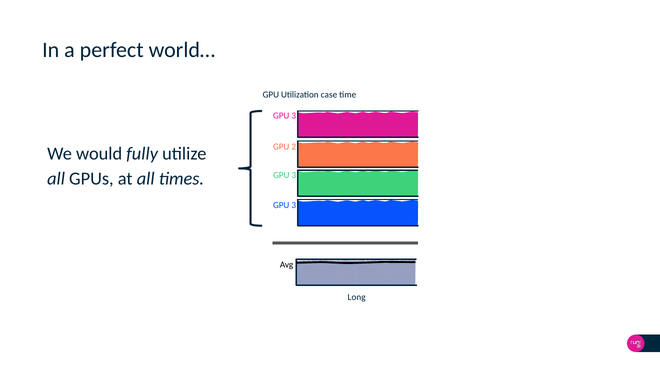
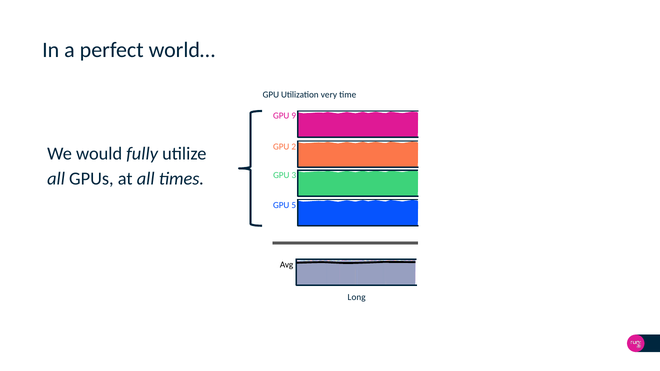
case: case -> very (329, 95)
3: 3 -> 9 (294, 116)
3: 3 -> 5 (294, 205)
